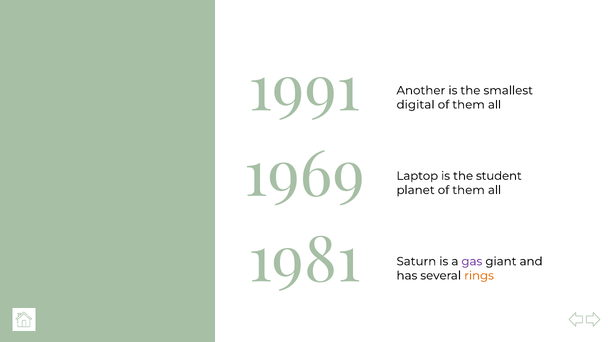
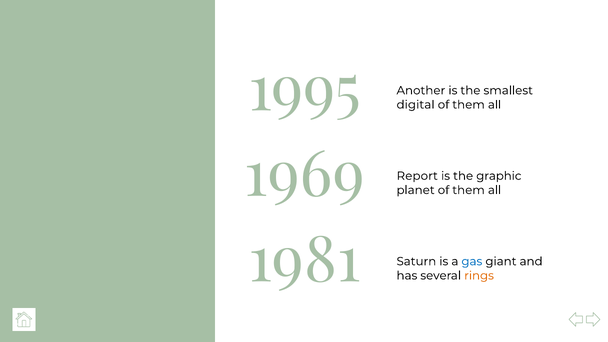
1991: 1991 -> 1995 (305, 90)
Laptop: Laptop -> Report (417, 176)
student: student -> graphic (499, 176)
gas colour: purple -> blue (472, 261)
